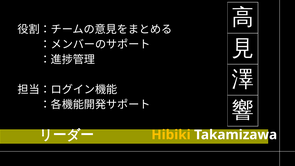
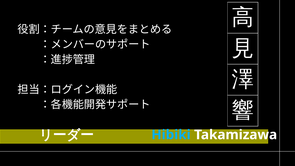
Hibiki colour: yellow -> light blue (171, 135)
